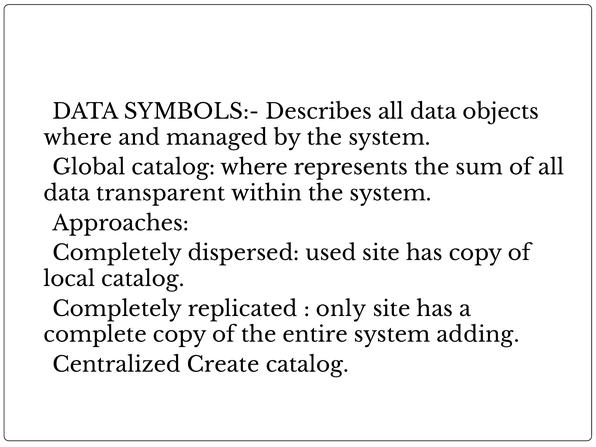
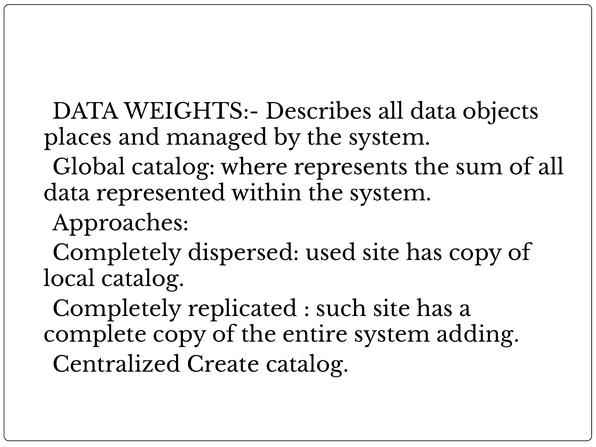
SYMBOLS:-: SYMBOLS:- -> WEIGHTS:- (191, 112)
where: where -> places (78, 138)
transparent: transparent -> represented (161, 193)
only: only -> such (341, 309)
